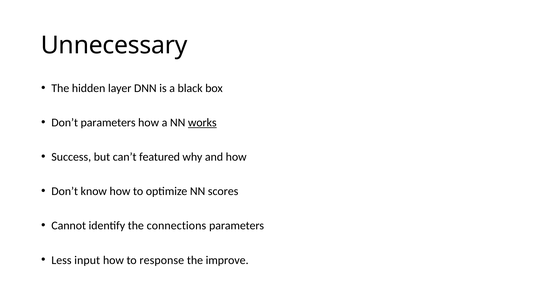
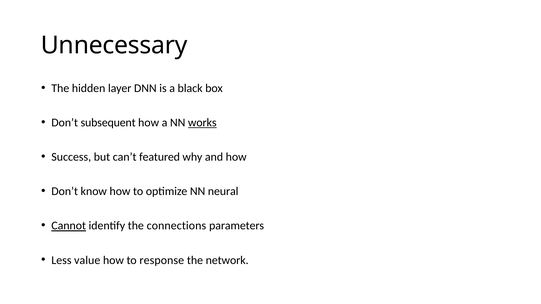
Don’t parameters: parameters -> subsequent (108, 123)
scores: scores -> neural (223, 192)
Cannot underline: none -> present (69, 226)
input: input -> value (87, 260)
improve: improve -> network (227, 260)
